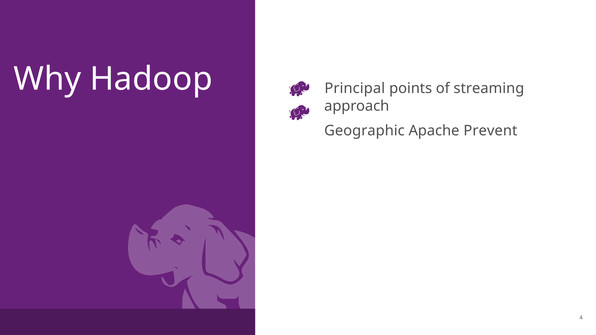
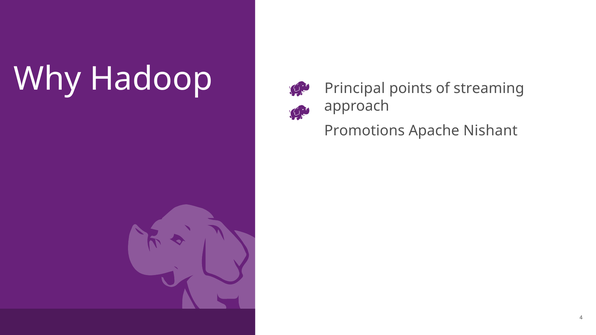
Geographic: Geographic -> Promotions (365, 131)
Prevent: Prevent -> Nishant (490, 131)
